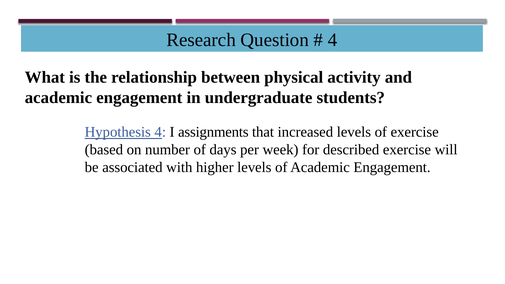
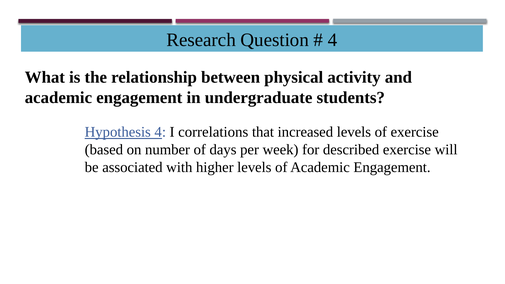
assignments: assignments -> correlations (213, 132)
